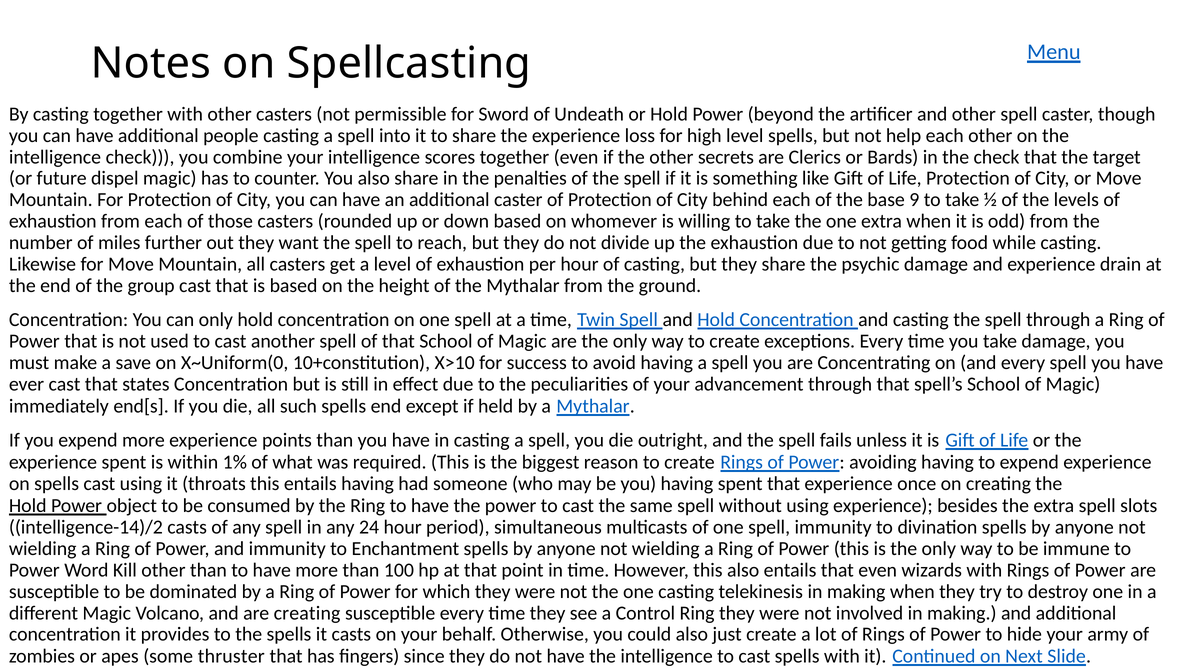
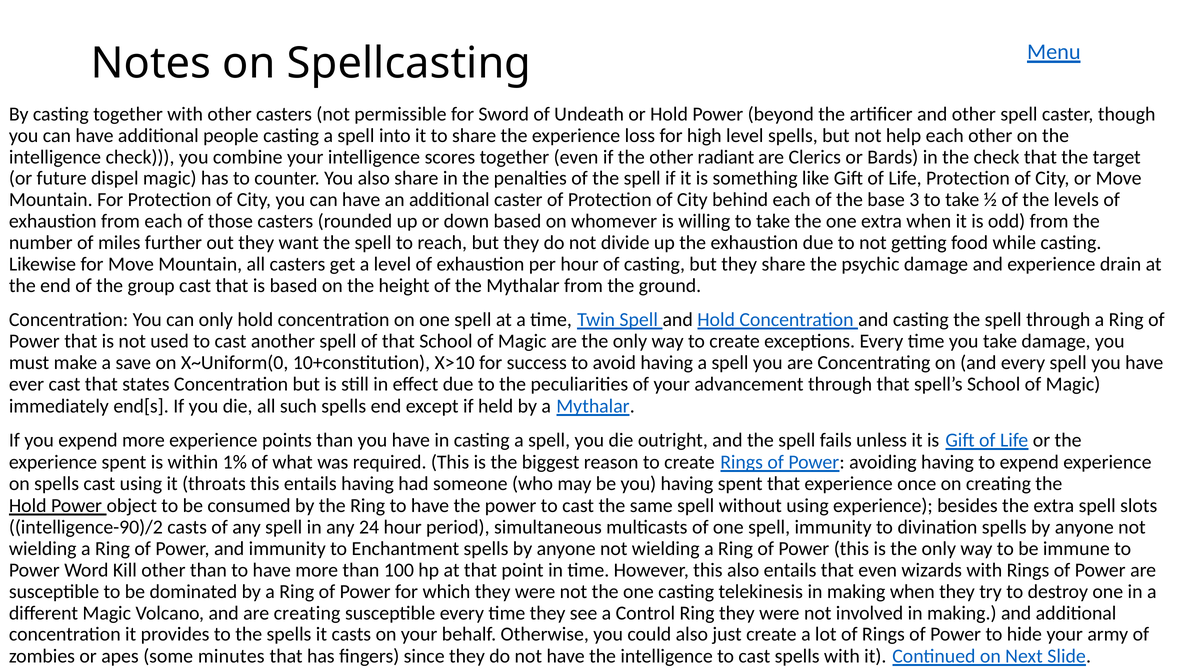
secrets: secrets -> radiant (726, 157)
9: 9 -> 3 (914, 200)
intelligence-14)/2: intelligence-14)/2 -> intelligence-90)/2 (86, 527)
thruster: thruster -> minutes (231, 656)
